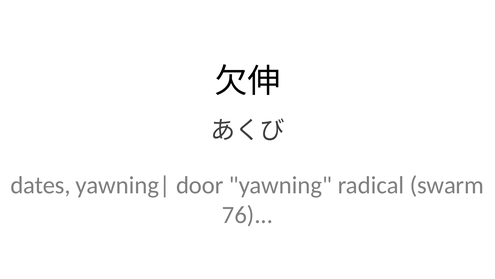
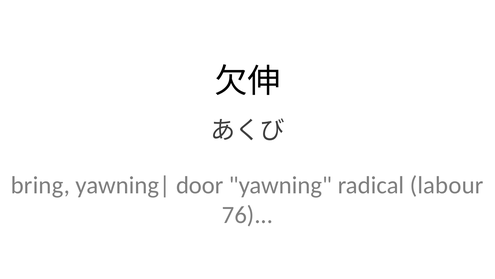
dates: dates -> bring (40, 185)
swarm: swarm -> labour (447, 185)
